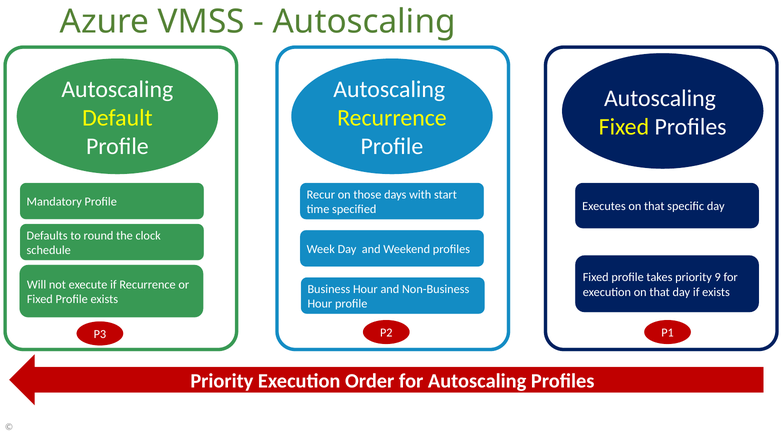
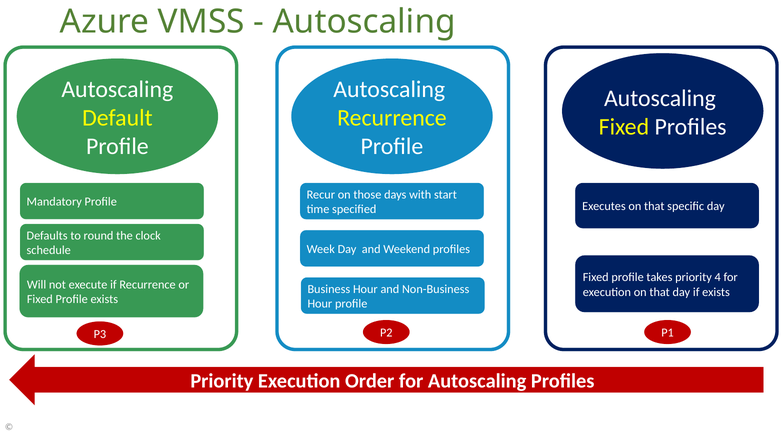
9: 9 -> 4 (718, 277)
